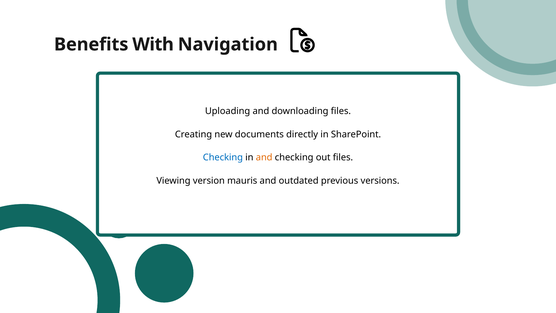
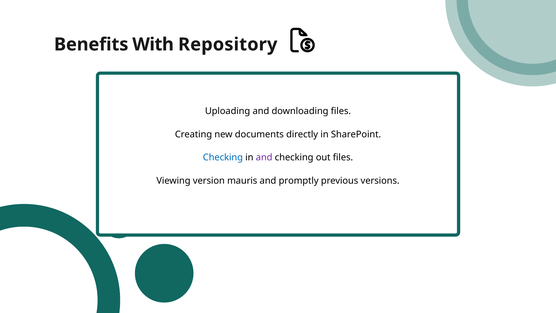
Navigation: Navigation -> Repository (228, 44)
and colour: orange -> purple (264, 157)
outdated: outdated -> promptly (299, 181)
